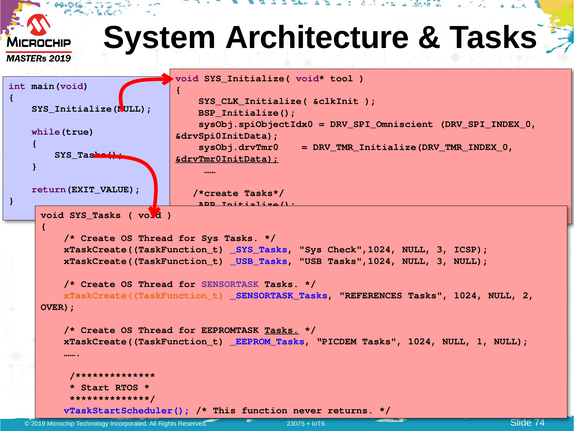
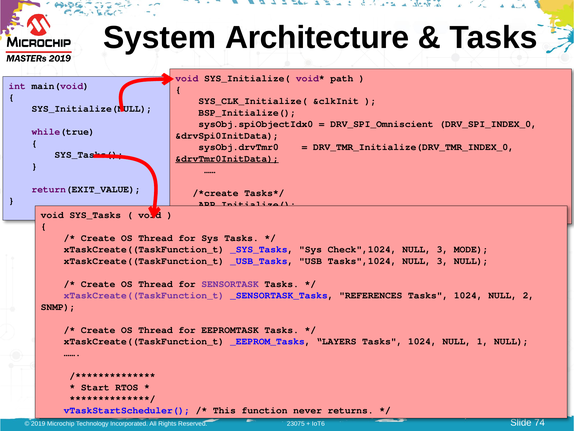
tool: tool -> path (342, 78)
ICSP: ICSP -> MODE (471, 249)
xTaskCreate((TaskFunction_t colour: orange -> purple (144, 295)
OVER: OVER -> SNMP (58, 307)
Tasks underline: present -> none (282, 330)
PICDEM: PICDEM -> LAYERS (336, 341)
